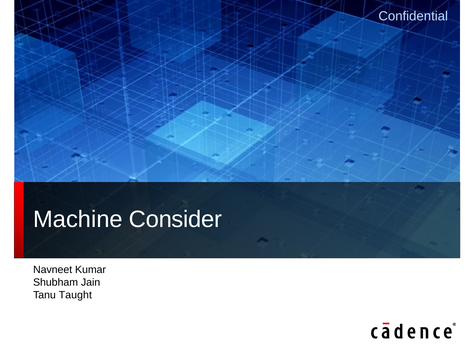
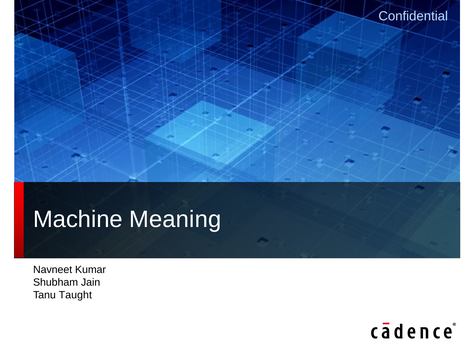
Consider: Consider -> Meaning (175, 220)
